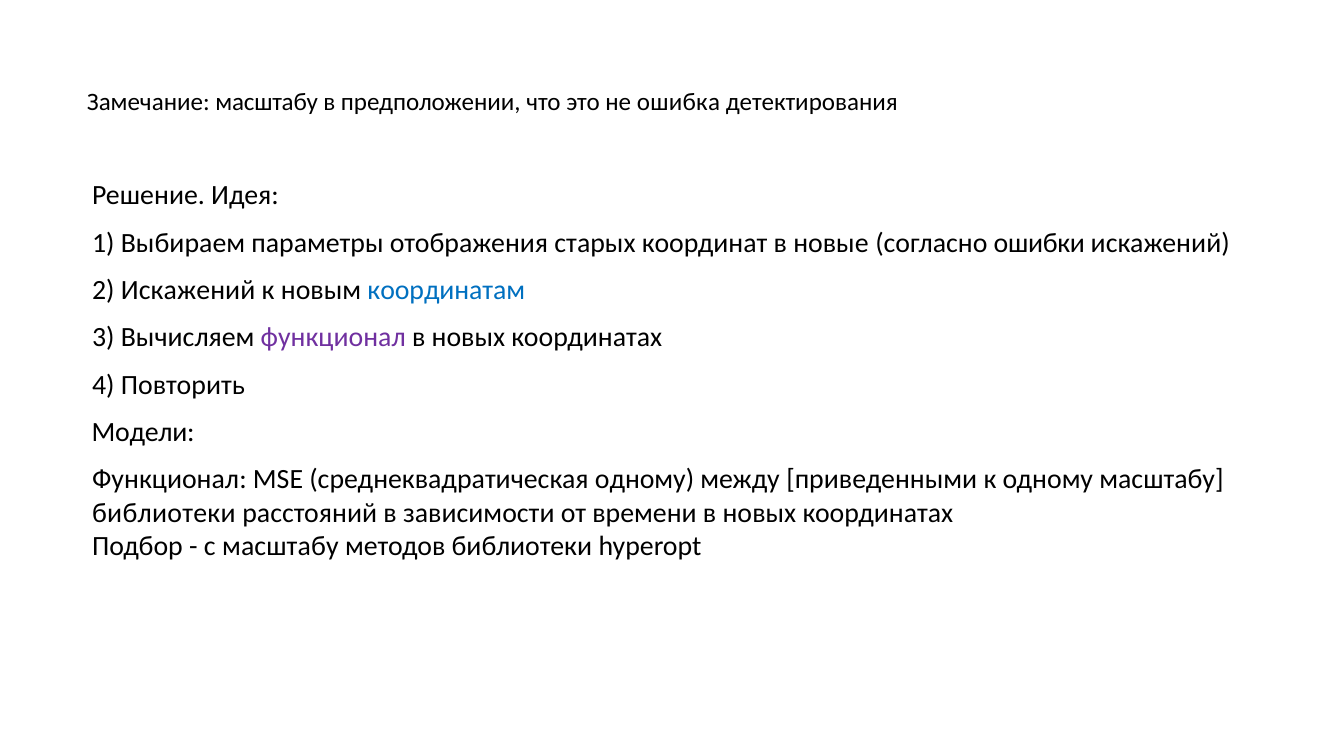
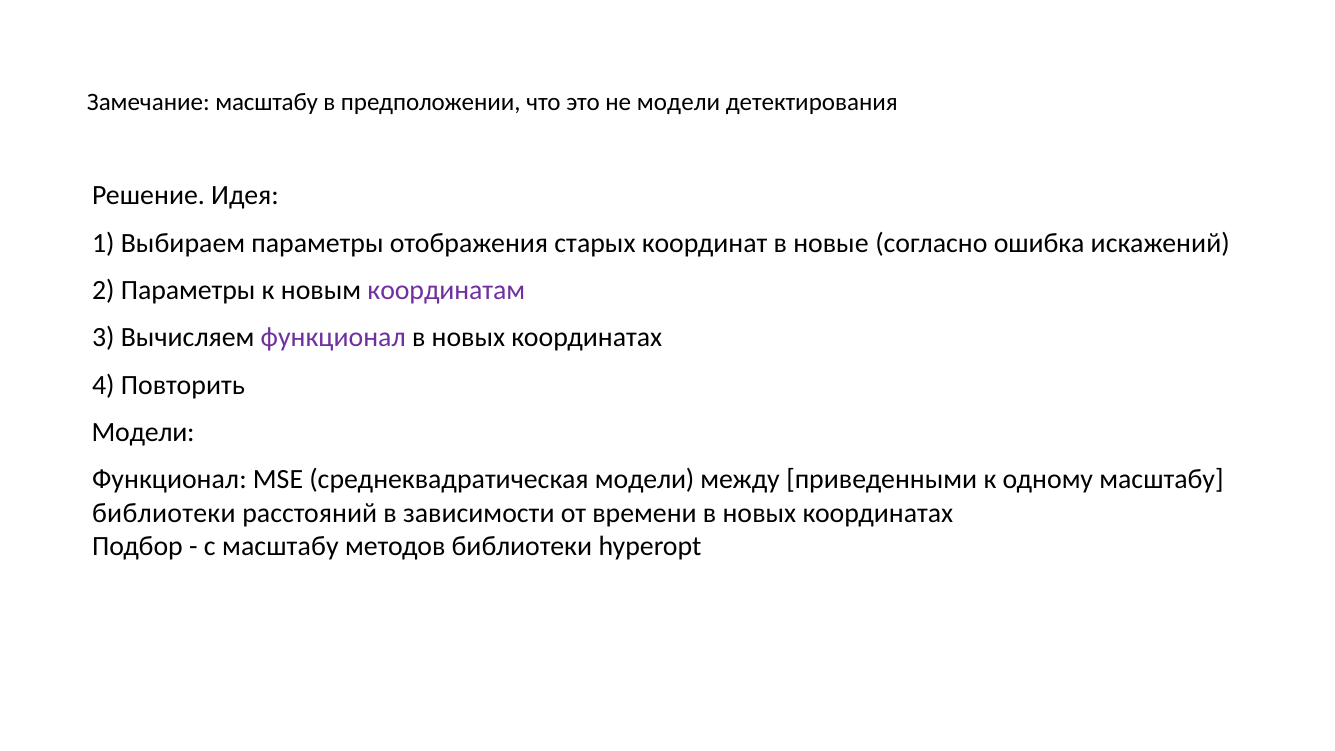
не ошибка: ошибка -> модели (679, 102)
ошибки: ошибки -> ошибка (1039, 243)
2 Искажений: Искажений -> Параметры (188, 290)
координатам colour: blue -> purple (446, 290)
среднеквадратическая одному: одному -> модели (645, 480)
